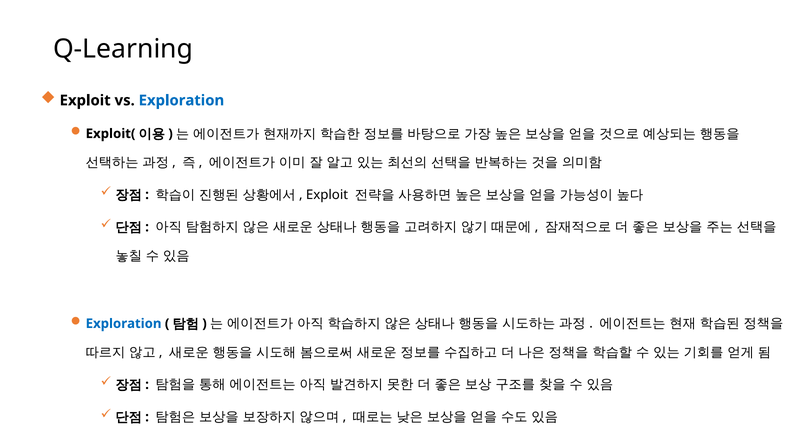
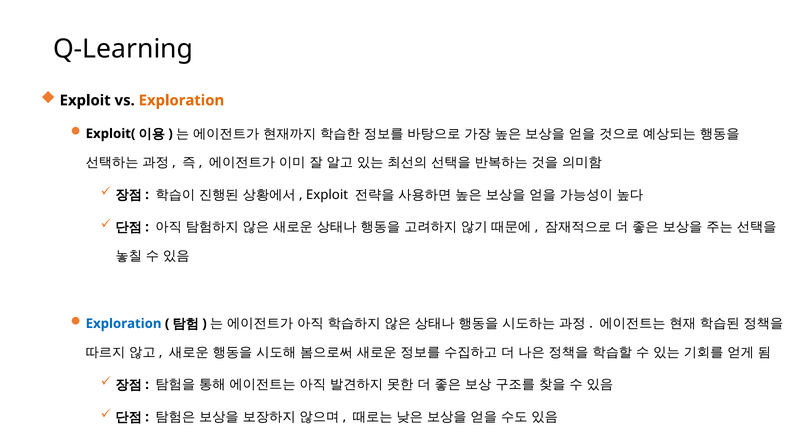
Exploration colour: blue -> orange (181, 100)
